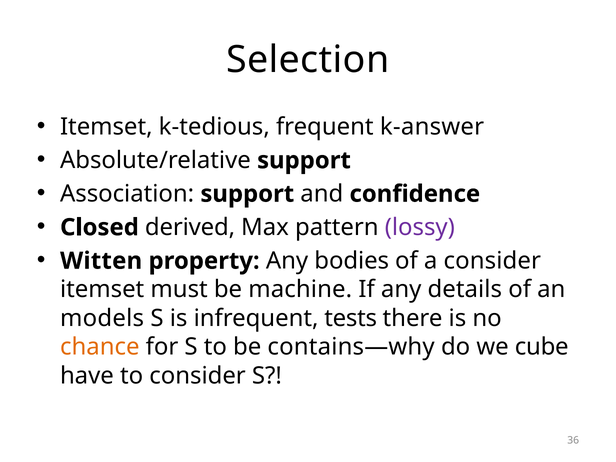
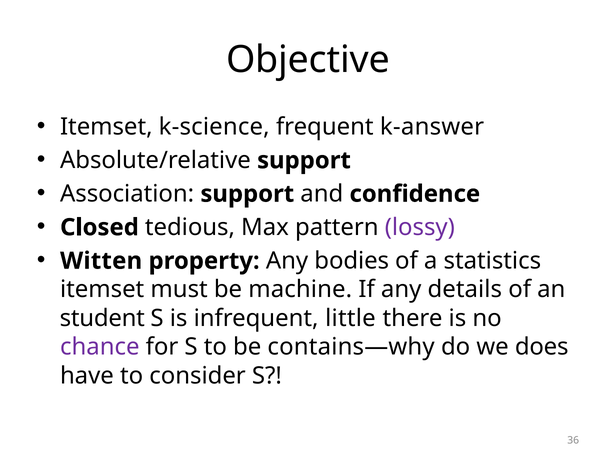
Selection: Selection -> Objective (308, 60)
k-tedious: k-tedious -> k-science (214, 127)
derived: derived -> tedious (190, 227)
a consider: consider -> statistics (492, 261)
models: models -> student (102, 318)
tests: tests -> little (350, 318)
chance colour: orange -> purple (100, 347)
cube: cube -> does (542, 347)
